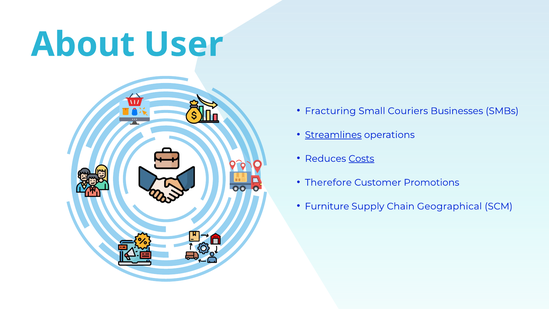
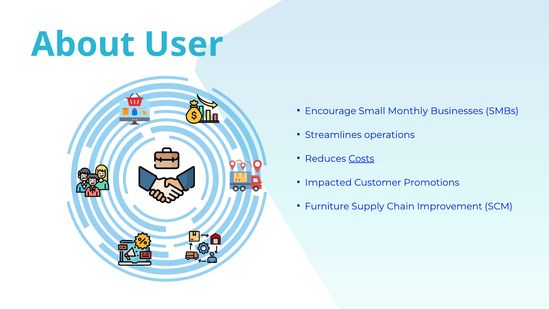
Fracturing: Fracturing -> Encourage (331, 111)
Couriers: Couriers -> Monthly (408, 111)
Streamlines underline: present -> none (333, 135)
Therefore: Therefore -> Impacted (328, 182)
Geographical: Geographical -> Improvement (450, 206)
